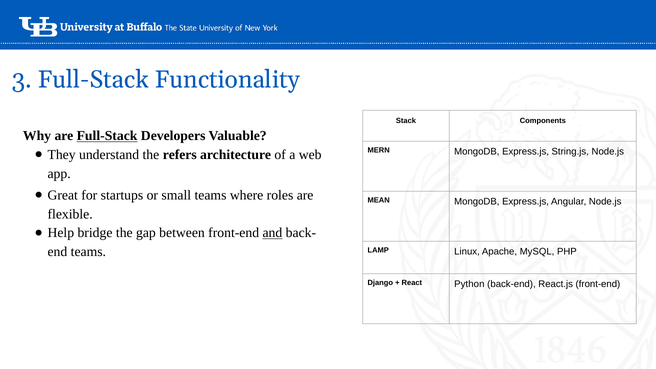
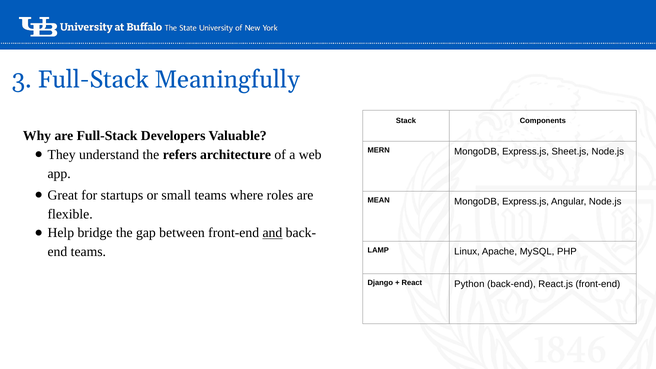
Functionality: Functionality -> Meaningfully (227, 79)
Full-Stack underline: present -> none (107, 136)
String.js: String.js -> Sheet.js (570, 152)
